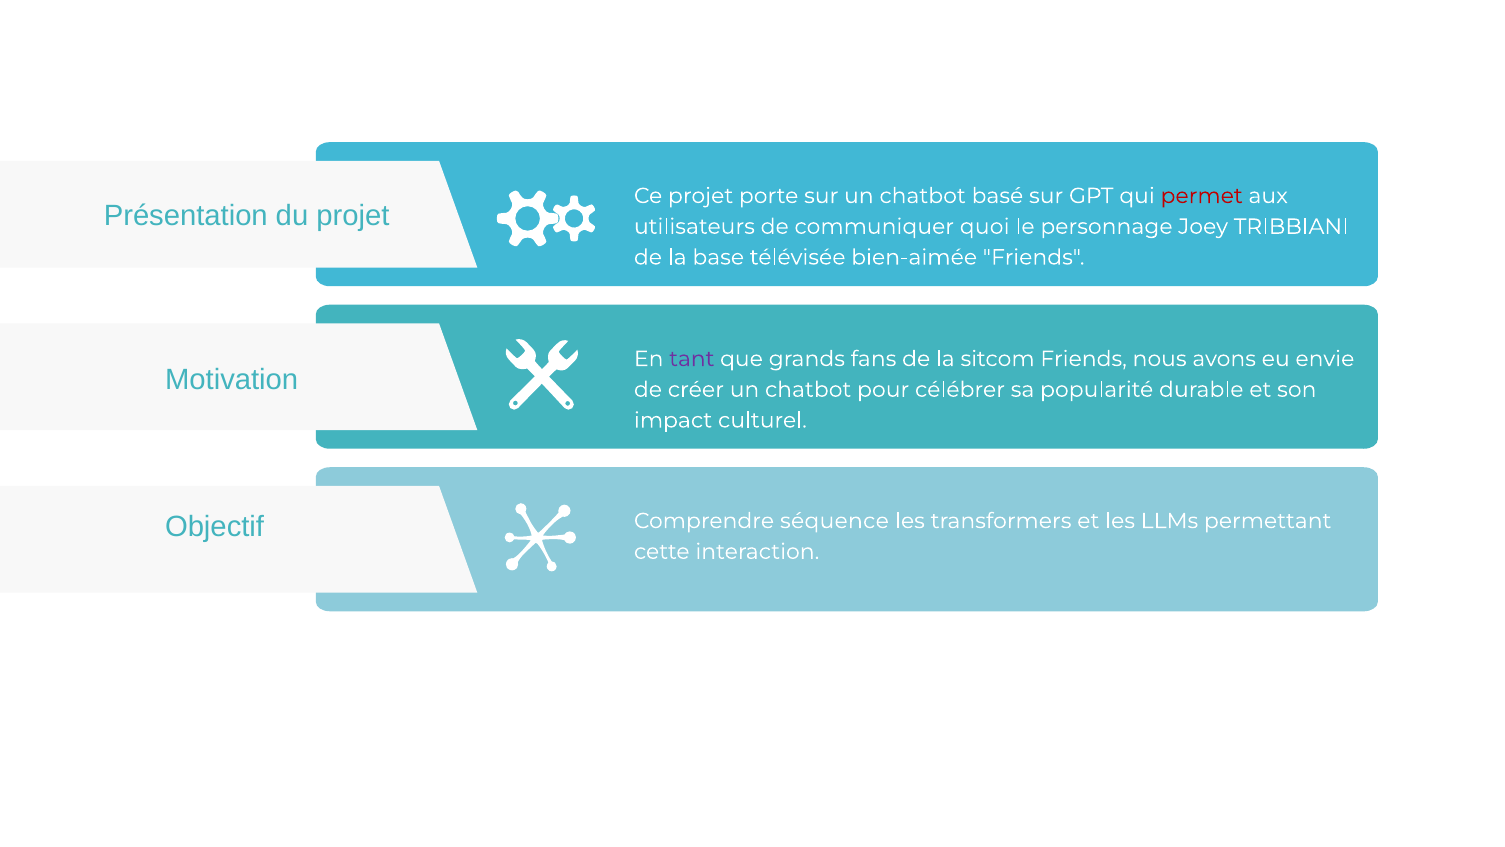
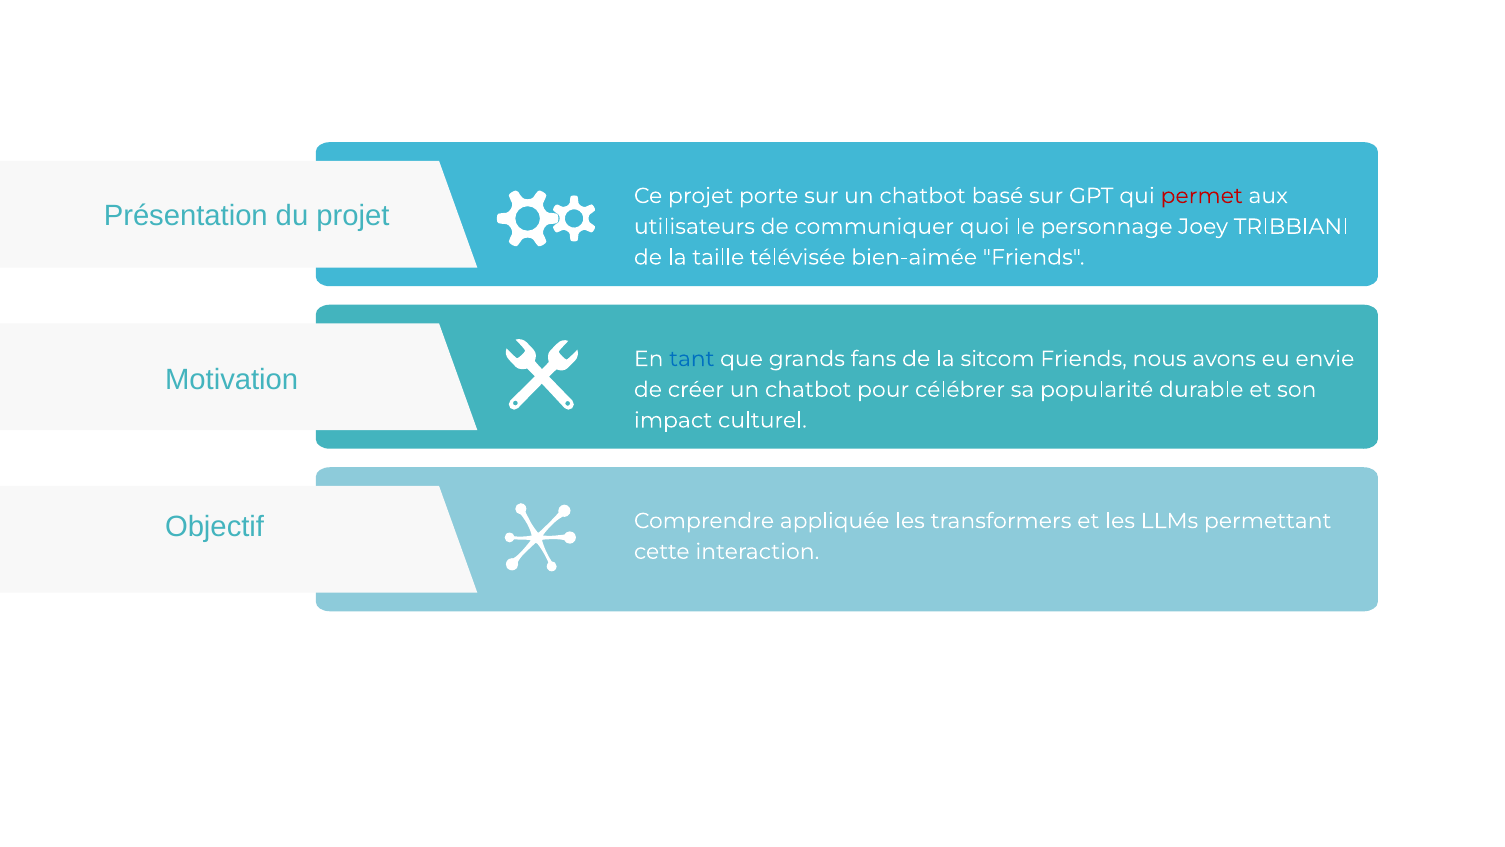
base: base -> taille (718, 257)
tant colour: purple -> blue (692, 359)
séquence: séquence -> appliquée (835, 521)
